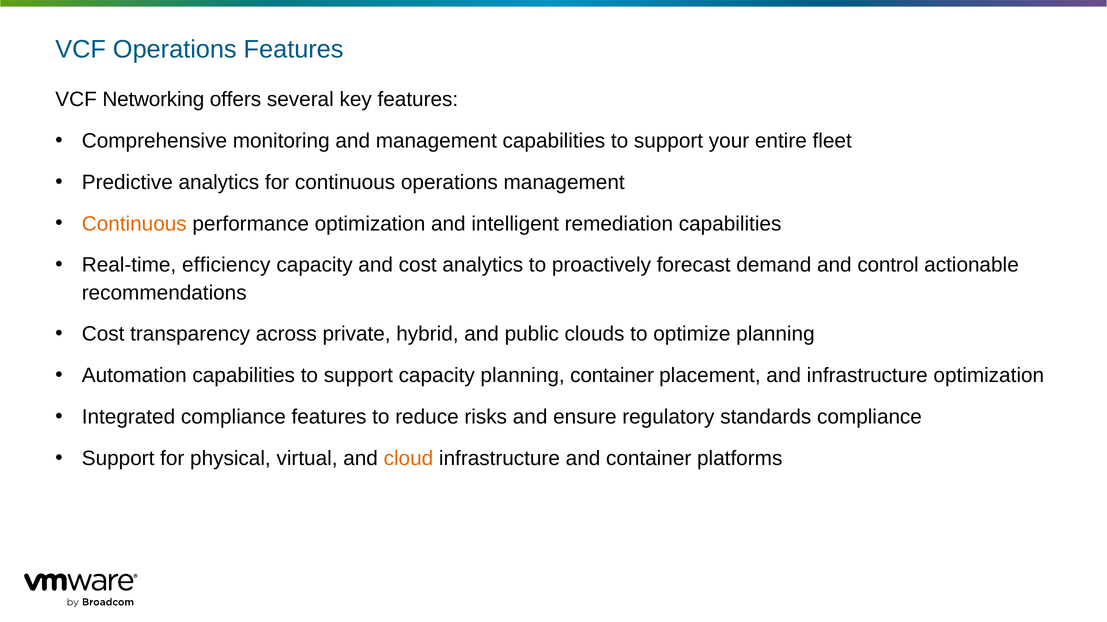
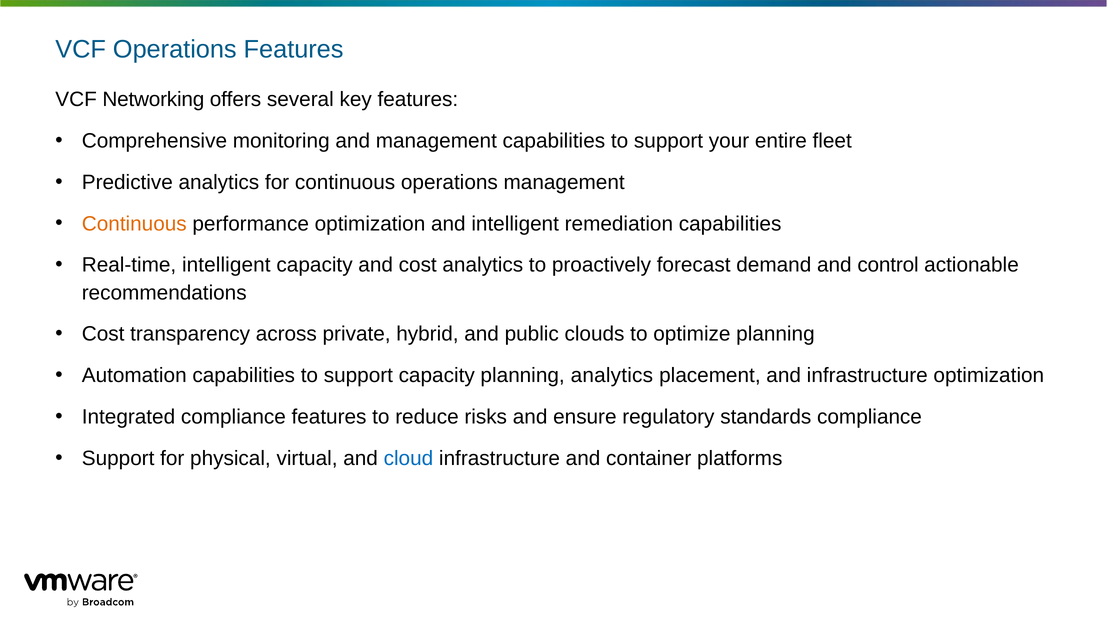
Real-time efficiency: efficiency -> intelligent (226, 265)
planning container: container -> analytics (612, 376)
cloud colour: orange -> blue (408, 459)
